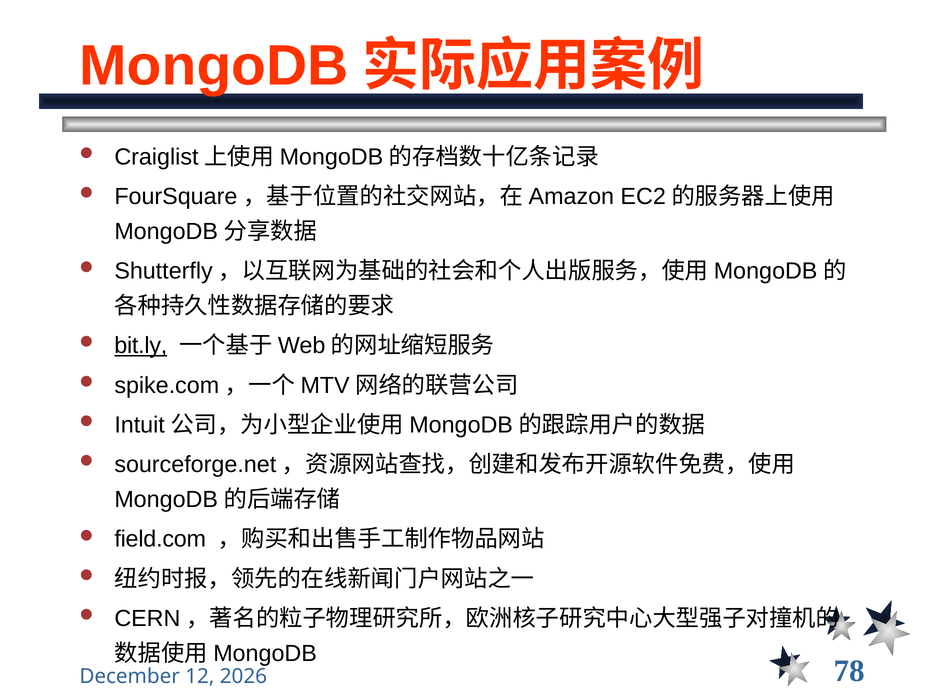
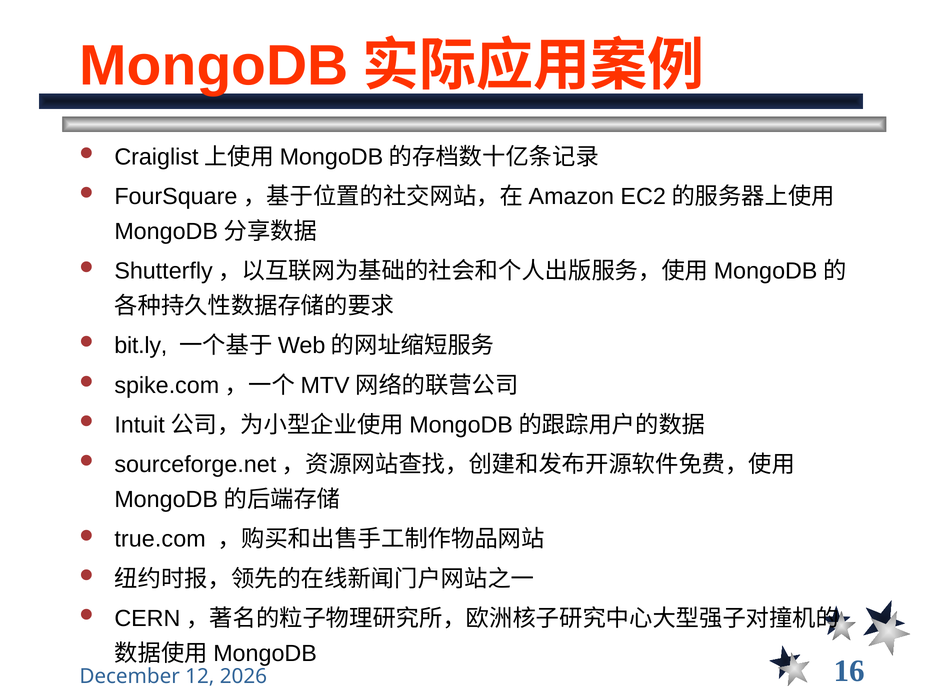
bit.ly underline: present -> none (141, 346)
field.com: field.com -> true.com (160, 539)
78: 78 -> 16 (849, 671)
